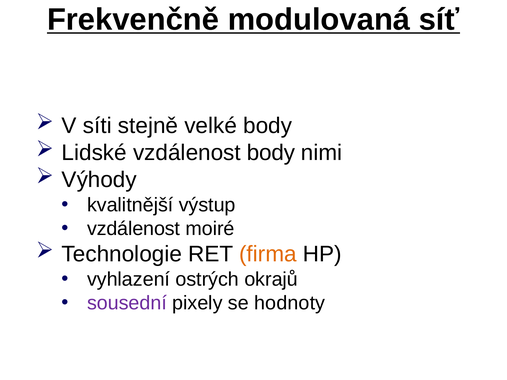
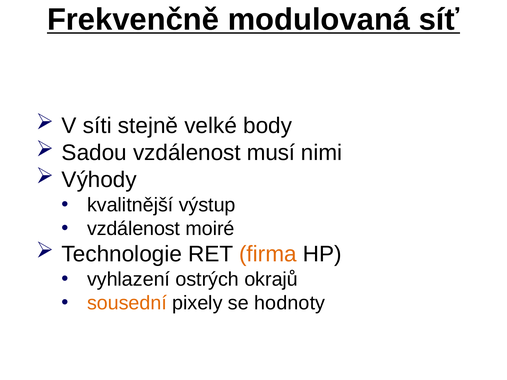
Lidské: Lidské -> Sadou (94, 153)
vzdálenost body: body -> musí (271, 153)
sousední colour: purple -> orange (127, 303)
